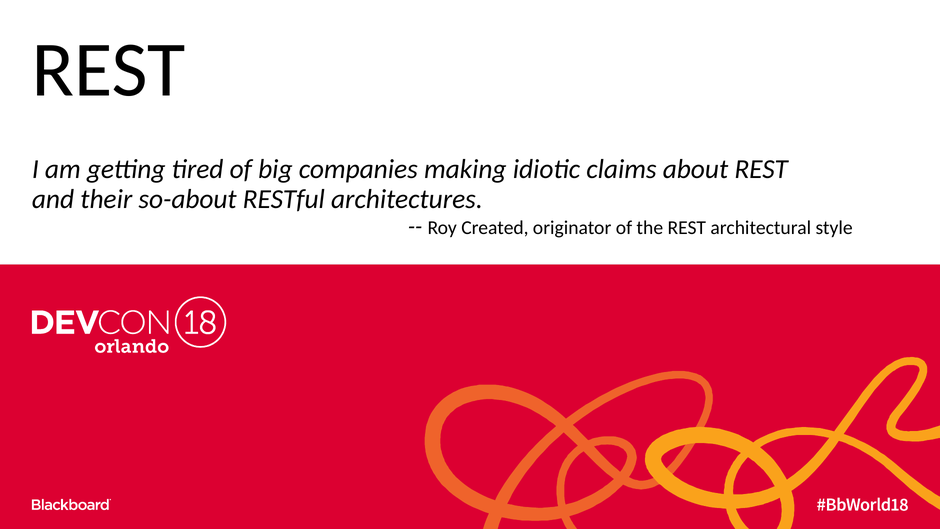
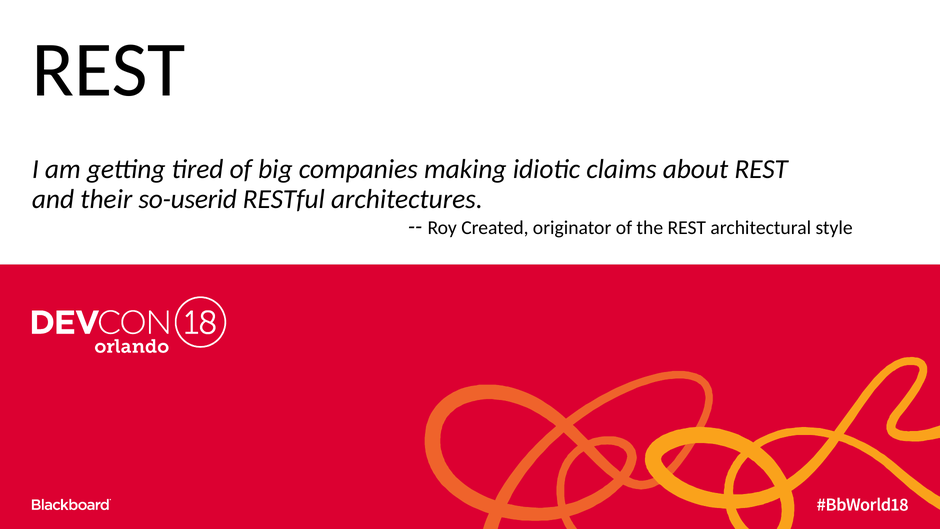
so-about: so-about -> so-userid (188, 199)
